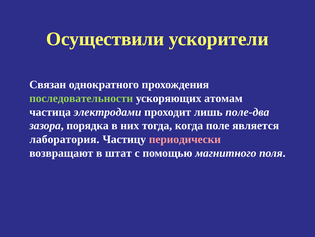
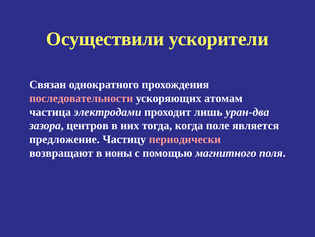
последовательности colour: light green -> pink (81, 98)
поле-два: поле-два -> уран-два (247, 112)
порядка: порядка -> центров (88, 125)
лаборатория: лаборатория -> предложение (64, 139)
штат: штат -> ионы (119, 153)
